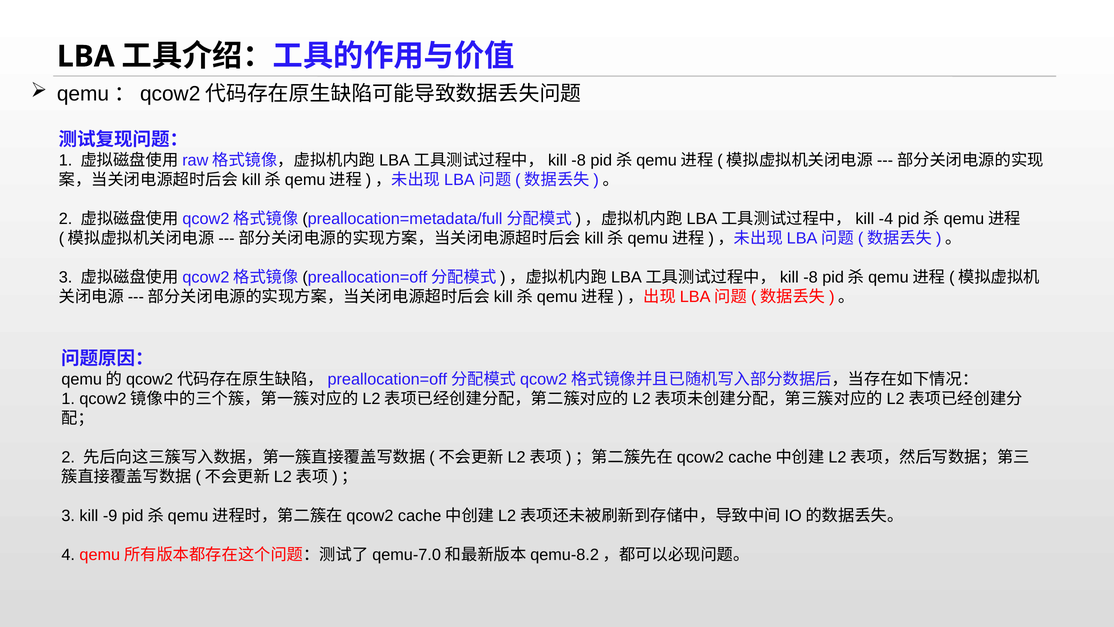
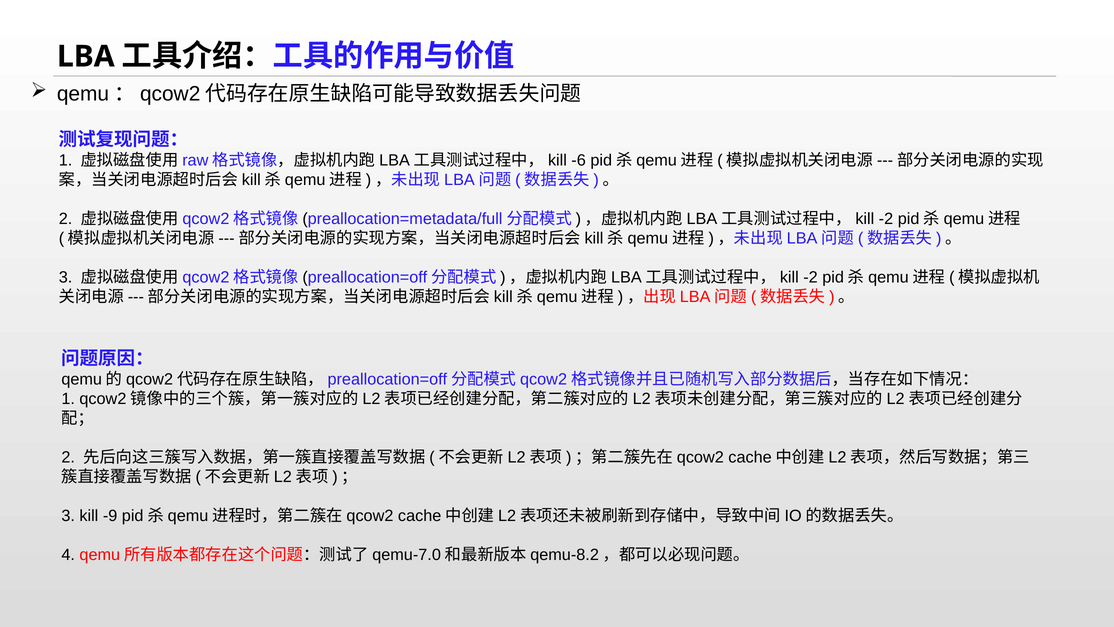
-8: -8 -> -6 (579, 160)
-4: -4 -> -2 (886, 219)
-8: -8 -> -2 (810, 277)
